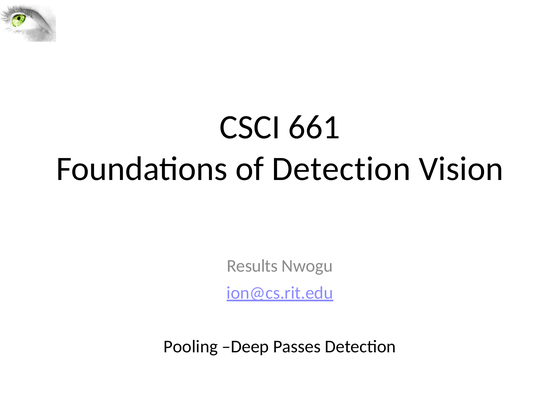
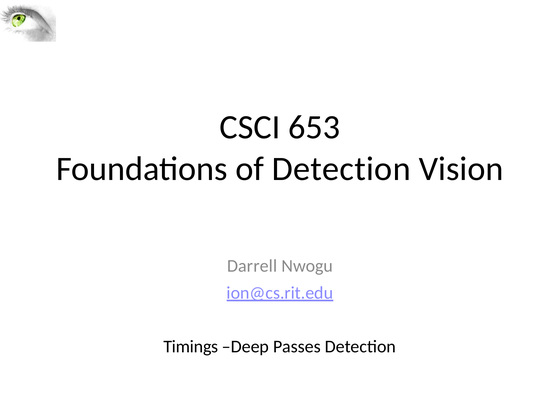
661: 661 -> 653 (314, 127)
Results: Results -> Darrell (252, 266)
Pooling: Pooling -> Timings (191, 347)
